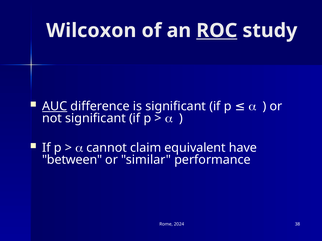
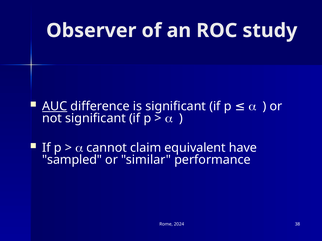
Wilcoxon: Wilcoxon -> Observer (91, 31)
ROC underline: present -> none (217, 31)
between: between -> sampled (72, 160)
